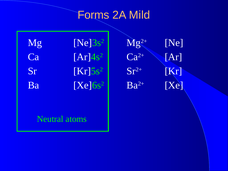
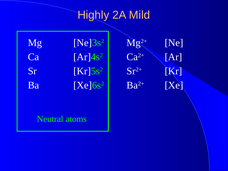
Forms: Forms -> Highly (93, 15)
